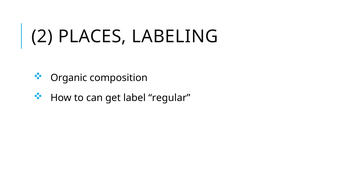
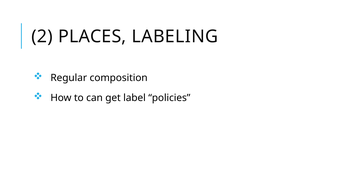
Organic: Organic -> Regular (69, 78)
regular: regular -> policies (169, 98)
